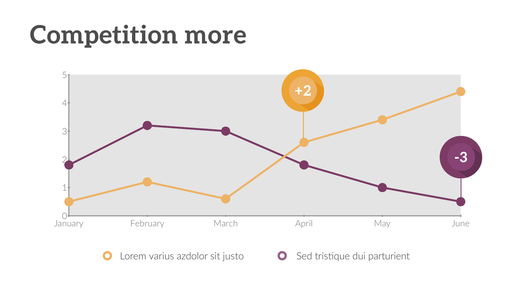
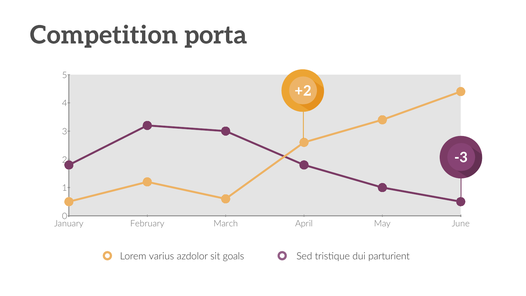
more: more -> porta (216, 35)
justo: justo -> goals (233, 256)
